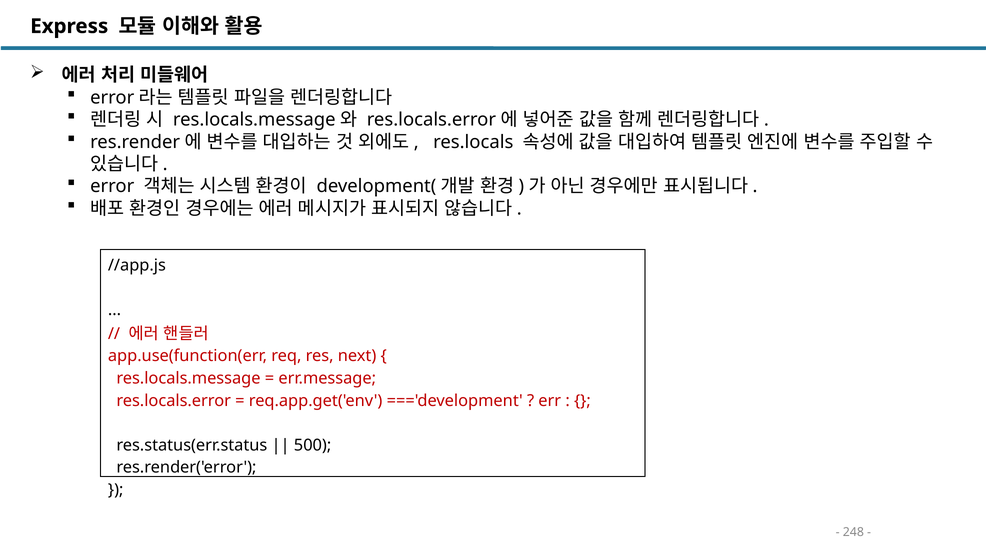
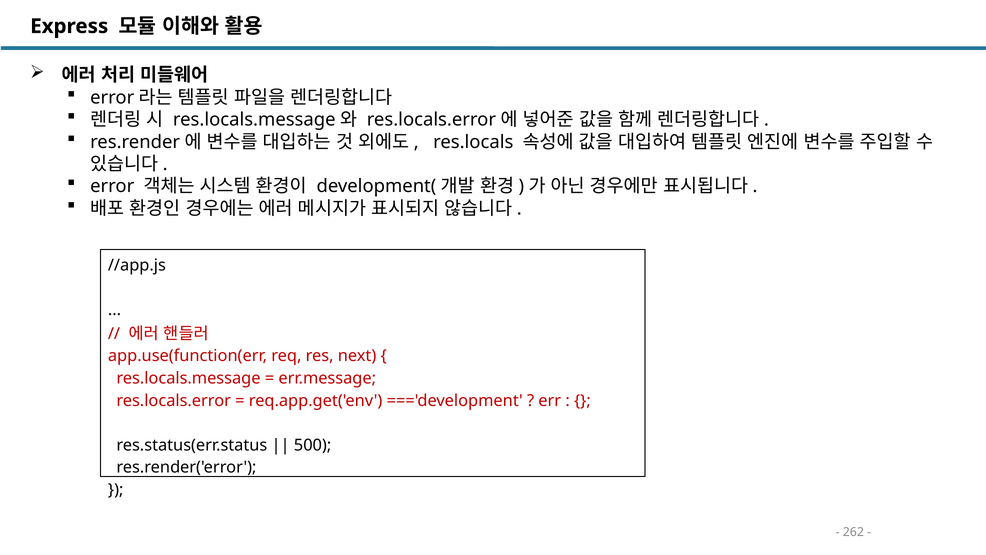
248: 248 -> 262 (853, 532)
